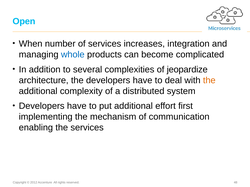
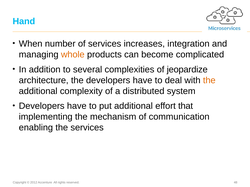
Open: Open -> Hand (24, 21)
whole colour: blue -> orange (73, 55)
first: first -> that (186, 106)
